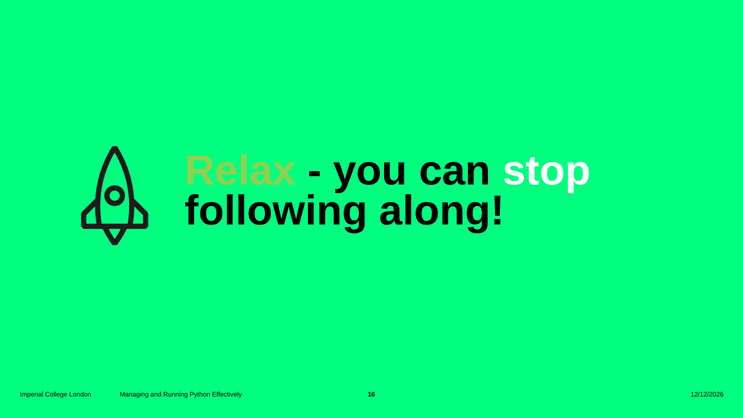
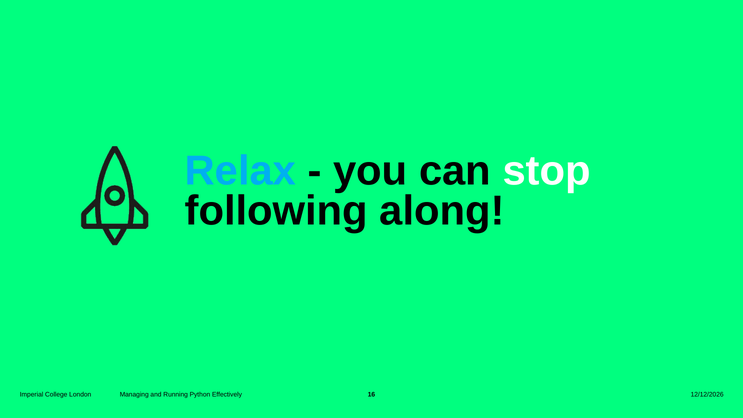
Relax colour: light green -> light blue (241, 171)
